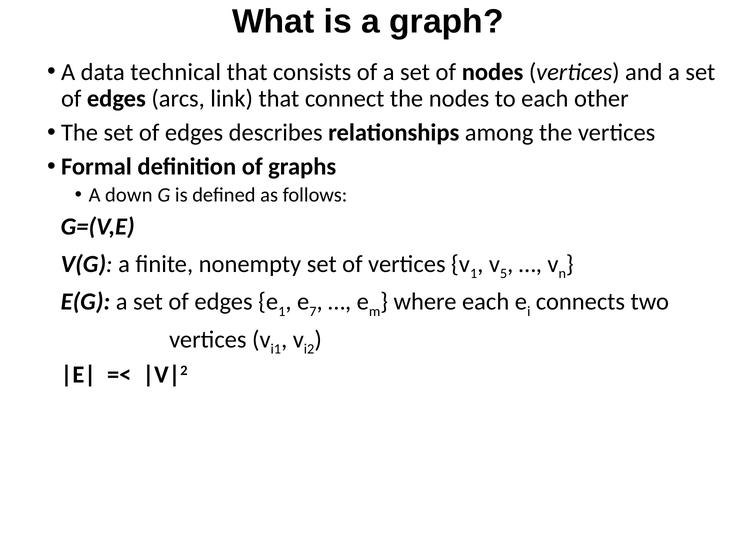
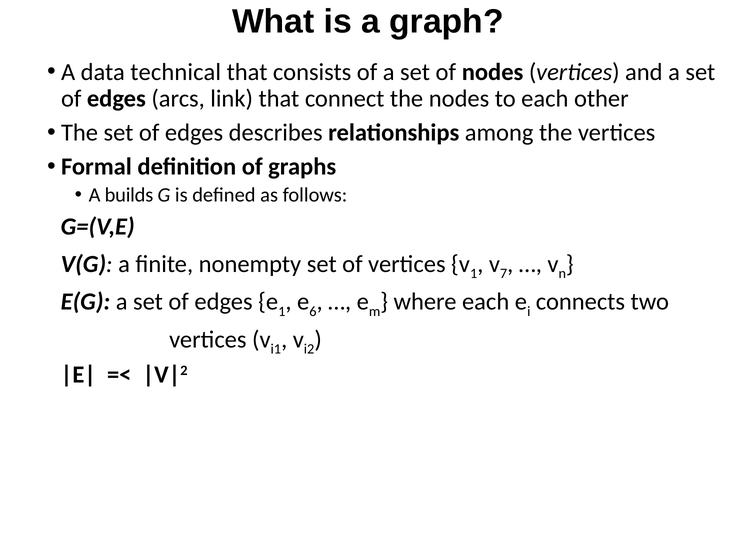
down: down -> builds (129, 195)
5: 5 -> 7 (504, 274)
7: 7 -> 6 (313, 311)
